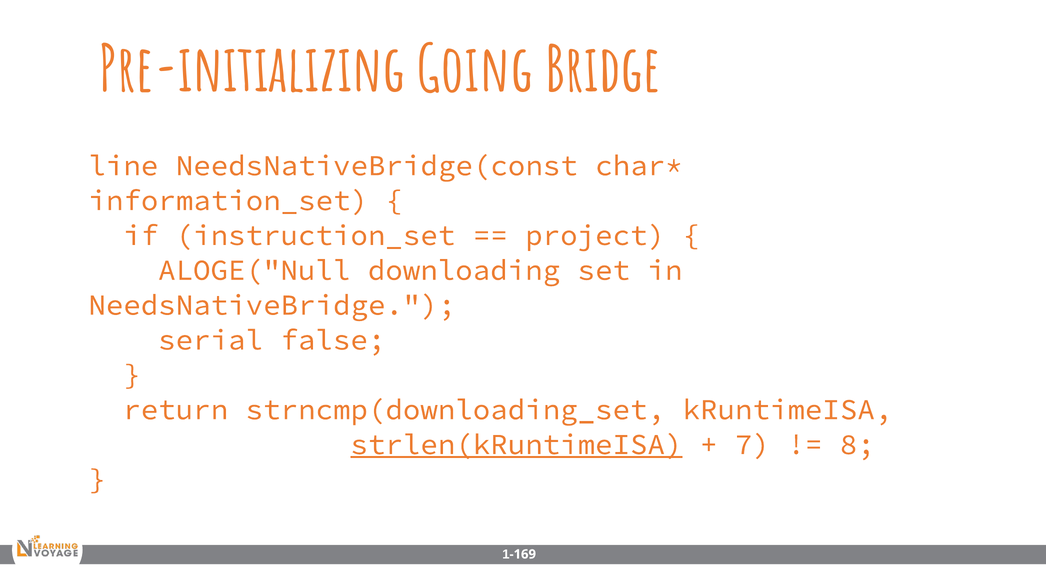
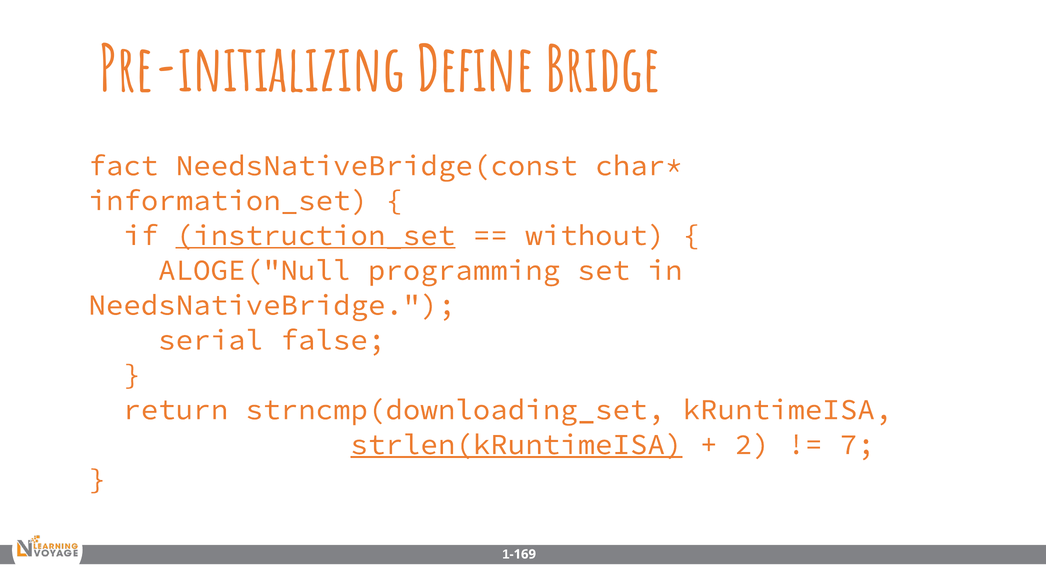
Going: Going -> Define (475, 71)
line: line -> fact (123, 166)
instruction_set underline: none -> present (315, 236)
project: project -> without (595, 236)
downloading: downloading -> programming (464, 270)
7: 7 -> 2 (752, 445)
8: 8 -> 7 (857, 445)
